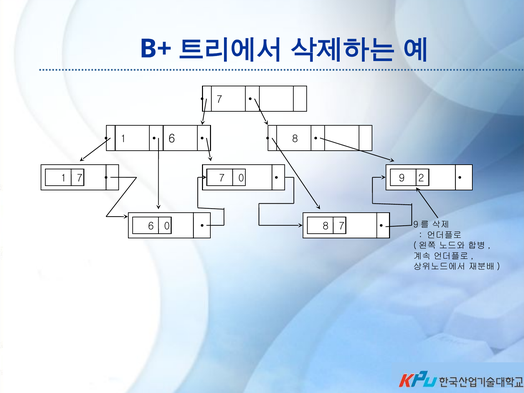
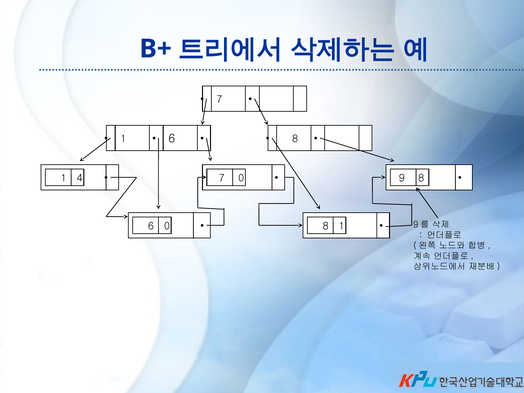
1 7: 7 -> 4 (80, 178)
9 2: 2 -> 8 (421, 178)
8 7: 7 -> 1 (342, 226)
